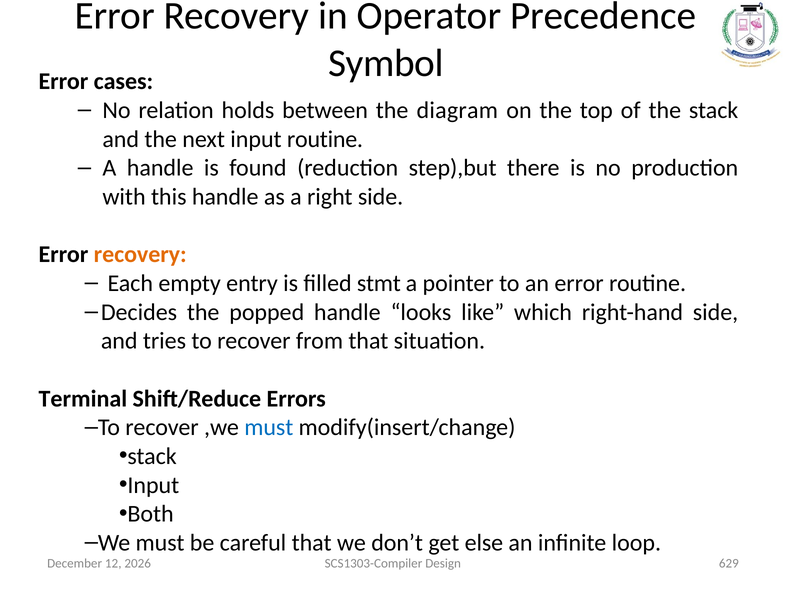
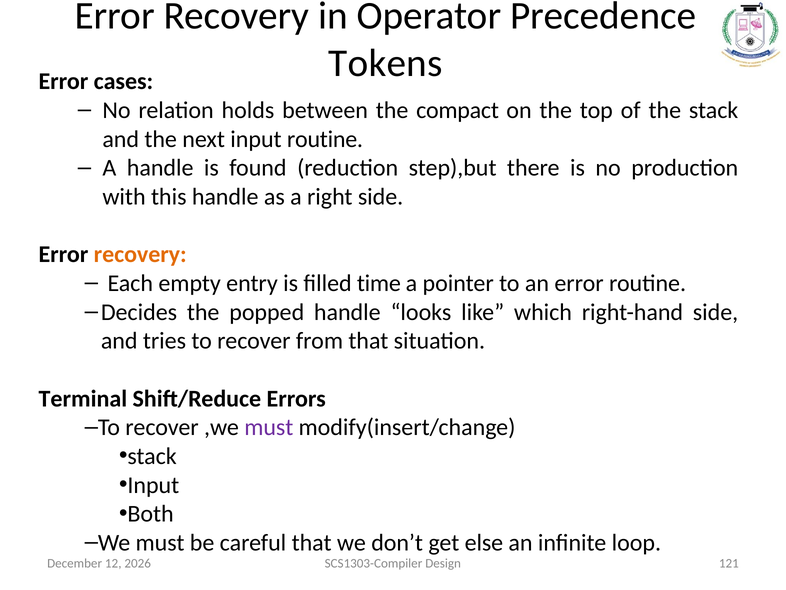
Symbol: Symbol -> Tokens (385, 63)
diagram: diagram -> compact (458, 110)
stmt: stmt -> time (379, 283)
must colour: blue -> purple (269, 427)
629: 629 -> 121 (729, 563)
